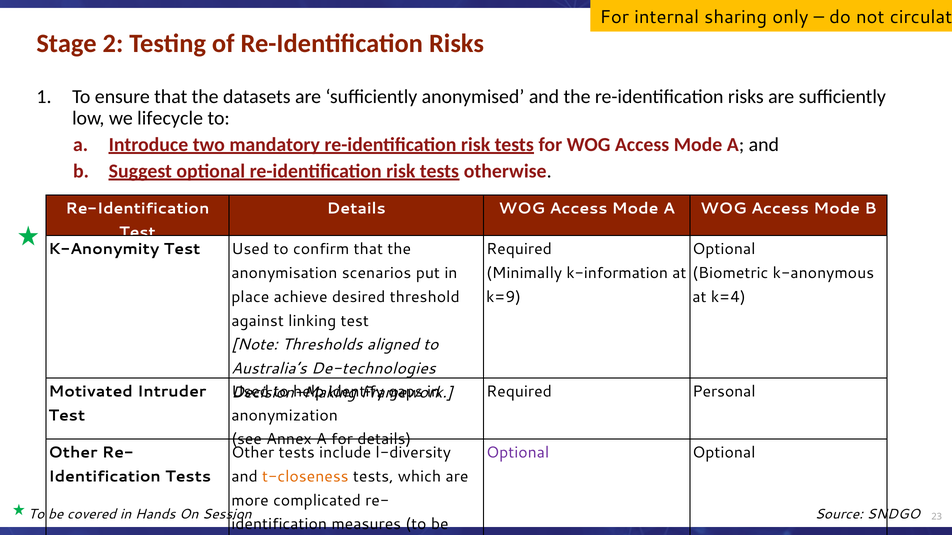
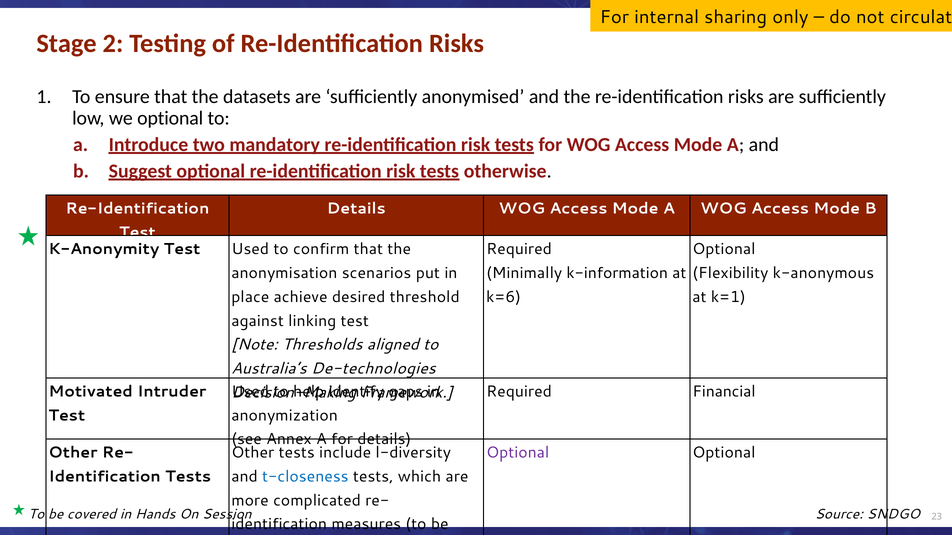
we lifecycle: lifecycle -> optional (170, 118)
Biometric: Biometric -> Flexibility (730, 273)
k=9: k=9 -> k=6 (504, 297)
k=4: k=4 -> k=1 (728, 297)
Personal: Personal -> Financial (724, 392)
t-closeness colour: orange -> blue (305, 477)
